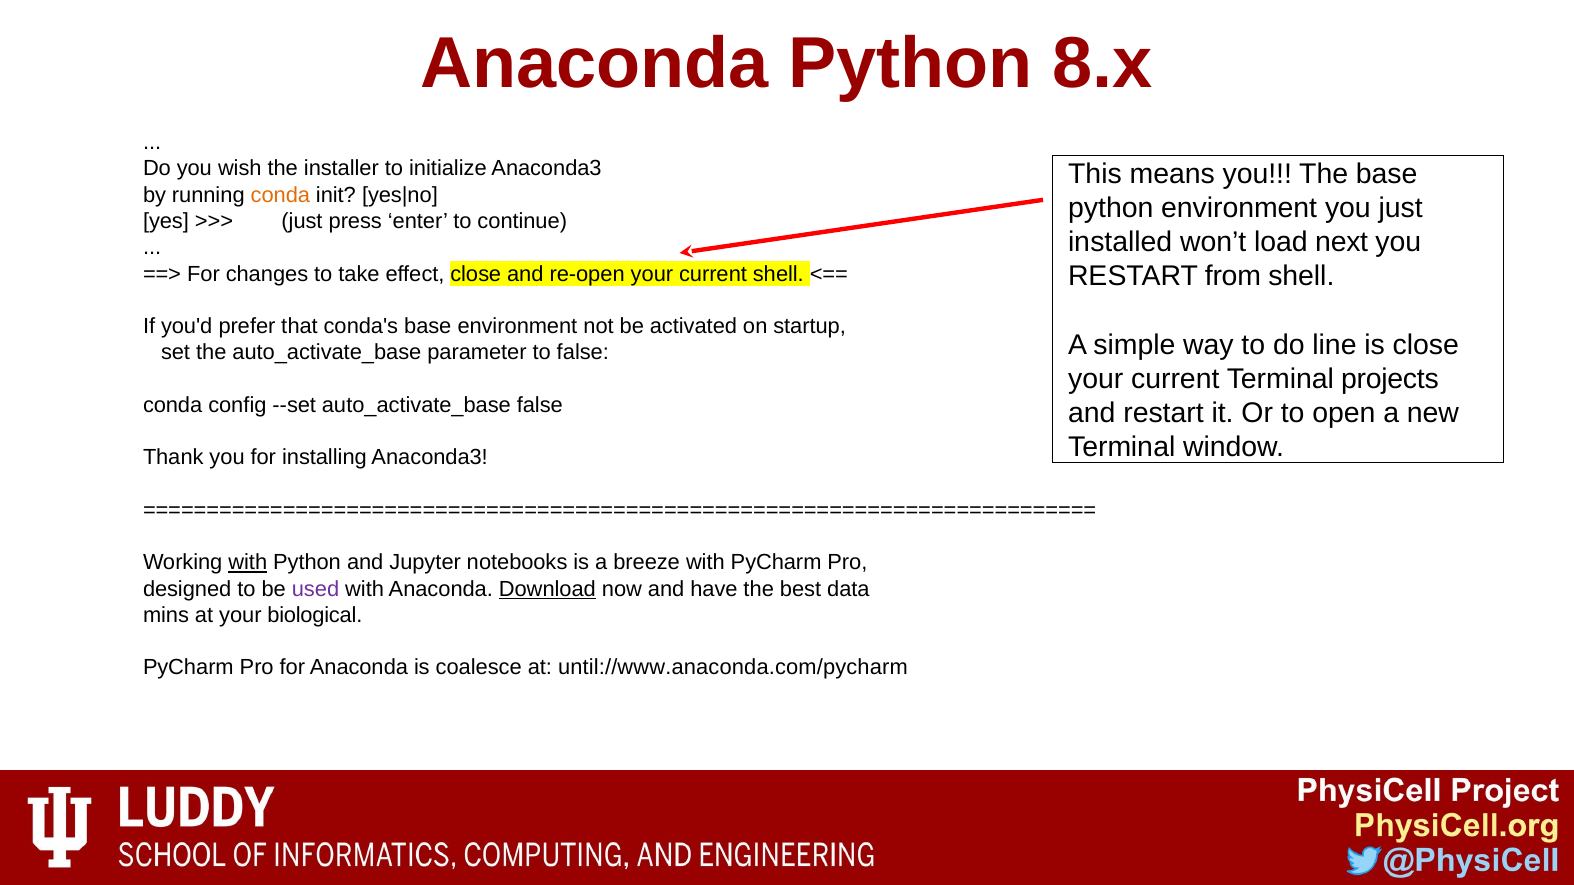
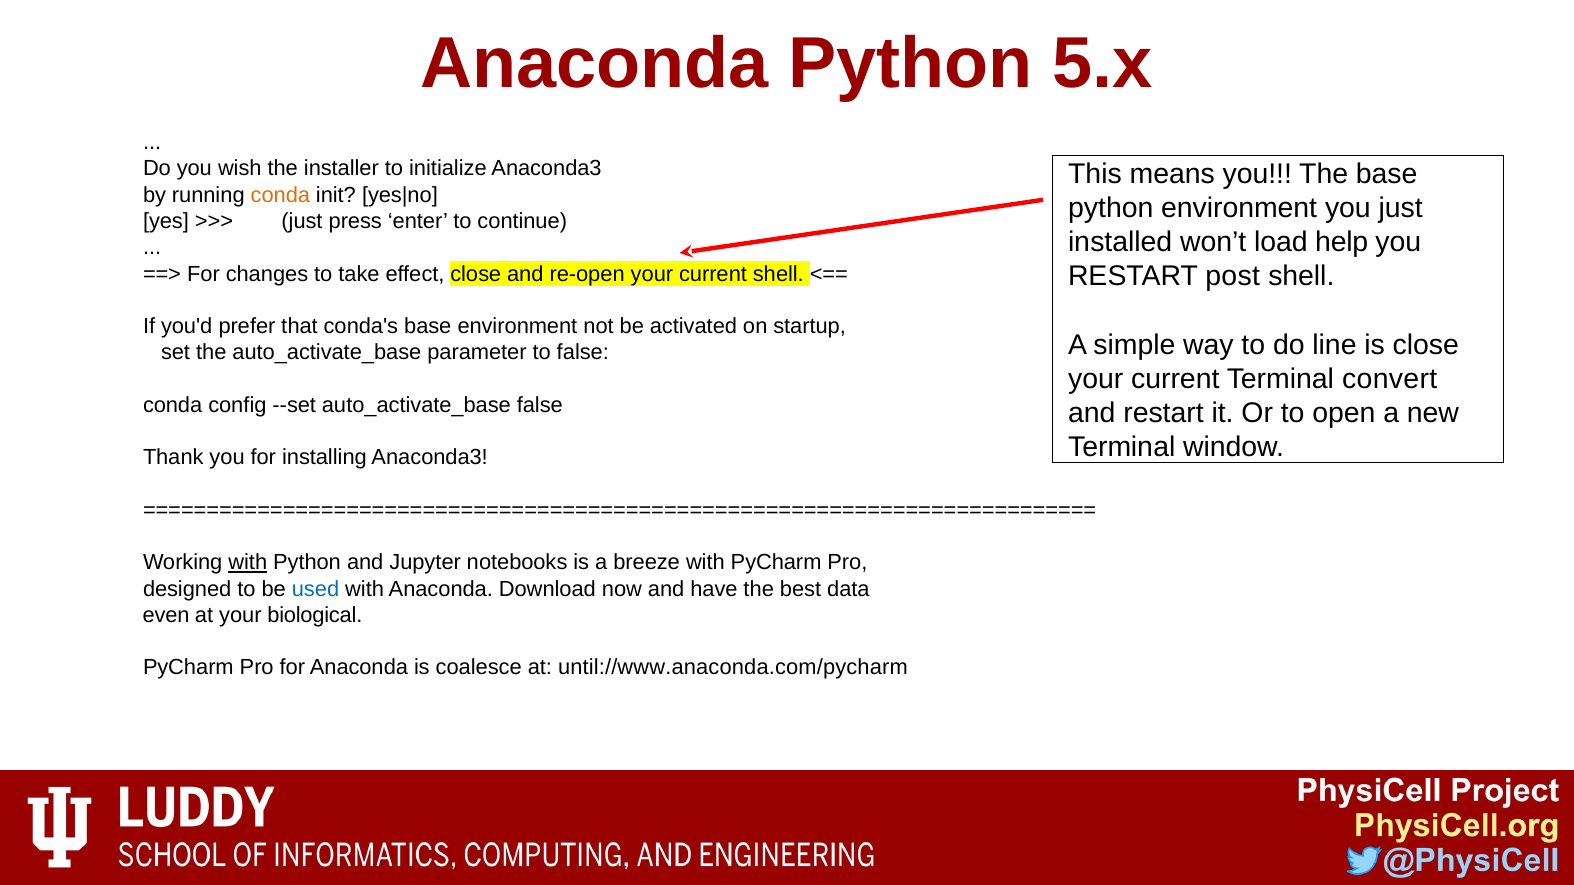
8.x: 8.x -> 5.x (1103, 63)
next: next -> help (1342, 242)
from: from -> post (1233, 277)
projects: projects -> convert (1390, 379)
used colour: purple -> blue (316, 589)
Download underline: present -> none (547, 589)
mins: mins -> even (166, 616)
